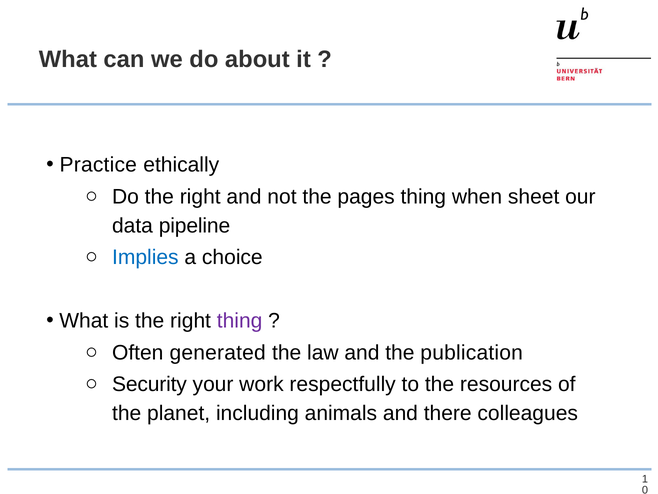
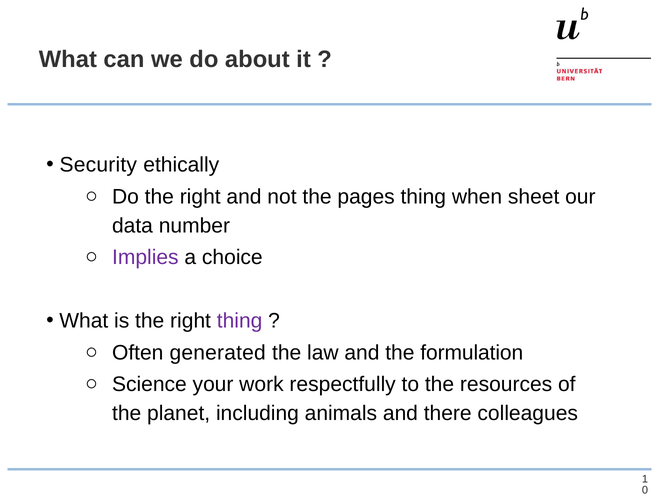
Practice: Practice -> Security (98, 165)
pipeline: pipeline -> number (194, 225)
Implies colour: blue -> purple (145, 257)
publication: publication -> formulation (472, 352)
Security: Security -> Science (149, 384)
